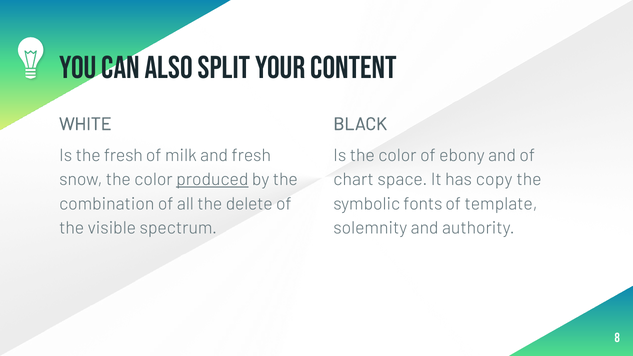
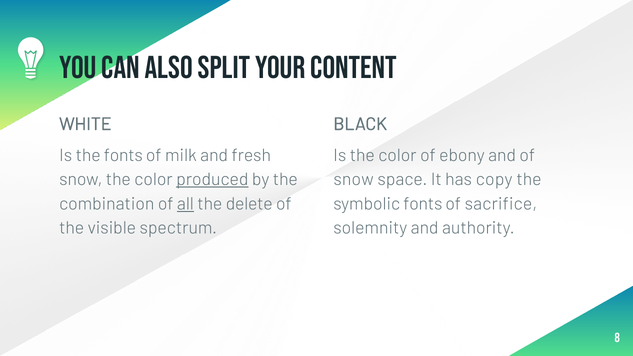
the fresh: fresh -> fonts (123, 155)
chart: chart -> snow (354, 180)
all underline: none -> present (185, 204)
template: template -> sacrifice (501, 204)
